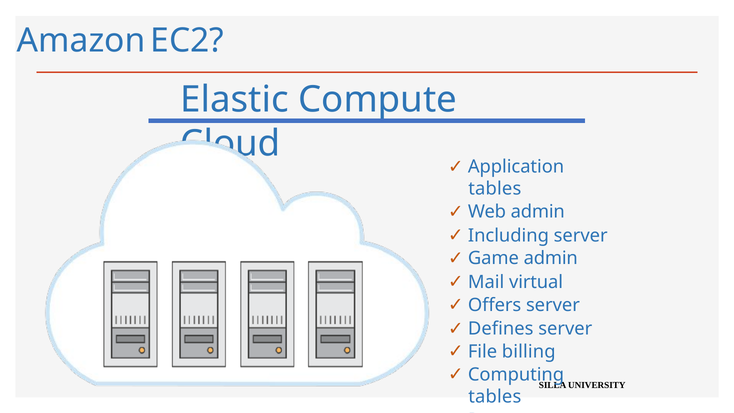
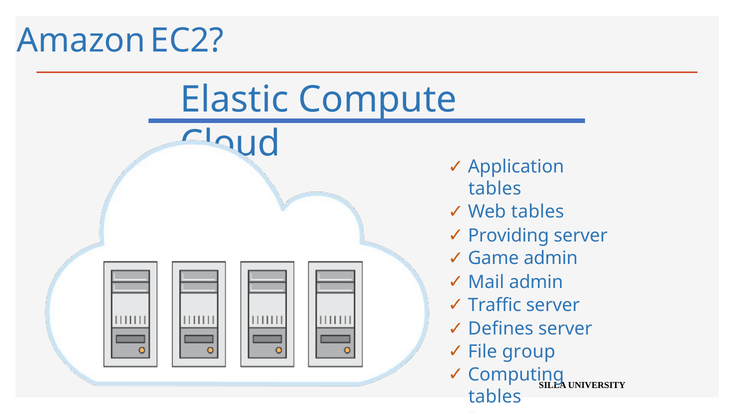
Web admin: admin -> tables (538, 212)
Including: Including -> Providing (509, 235)
Mail virtual: virtual -> admin (536, 282)
Offers: Offers -> Traffic (495, 305)
billing: billing -> group (529, 352)
